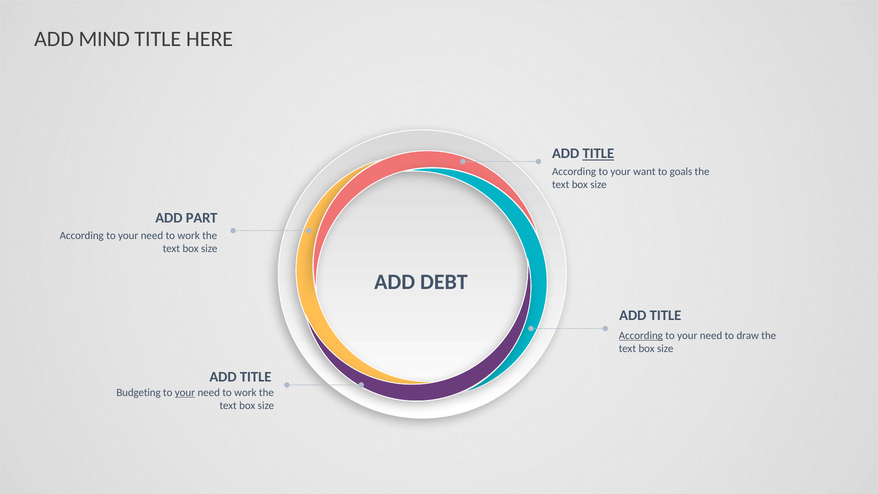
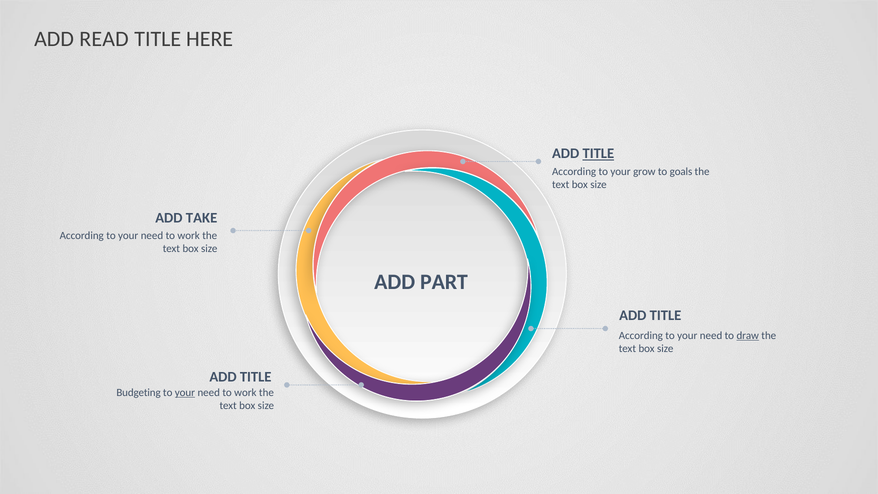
MIND: MIND -> READ (104, 39)
want: want -> grow (644, 171)
PART: PART -> TAKE (202, 218)
DEBT: DEBT -> PART (444, 282)
According underline: present -> none (641, 336)
draw underline: none -> present (748, 336)
